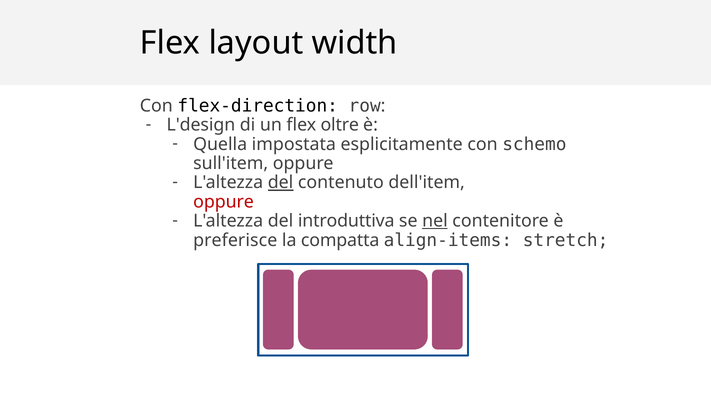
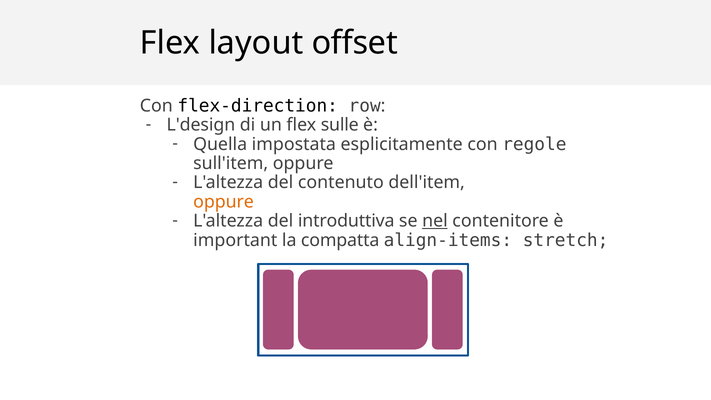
width: width -> offset (355, 43)
oltre: oltre -> sulle (340, 125)
schemo: schemo -> regole (534, 144)
del underline: present -> none (281, 183)
oppure colour: red -> orange (224, 202)
preferisce: preferisce -> important (235, 240)
